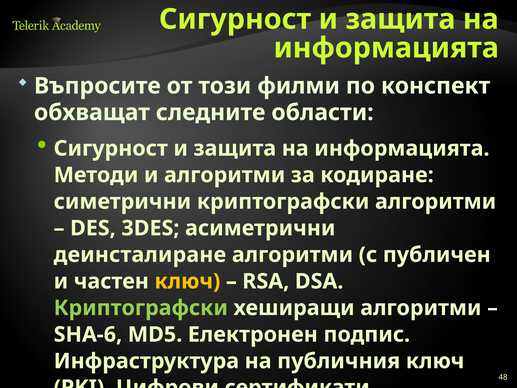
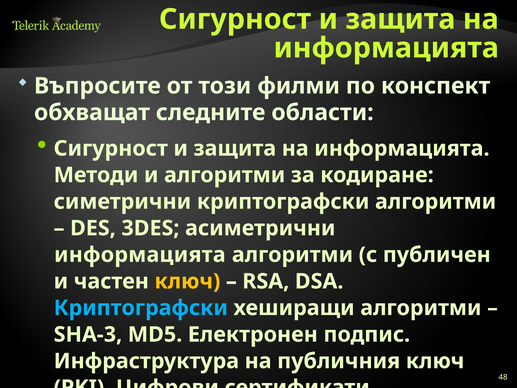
деинсталиране: деинсталиране -> информацията (140, 255)
Криптографски colour: light green -> light blue (141, 308)
SHA-6: SHA-6 -> SHA-3 (88, 334)
